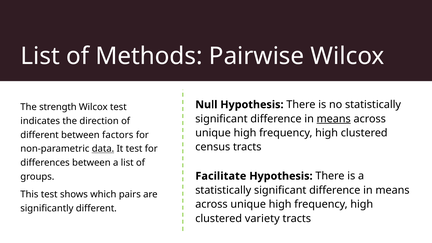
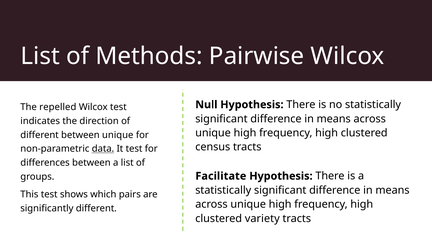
strength: strength -> repelled (58, 107)
means underline: present -> none (334, 119)
between factors: factors -> unique (118, 135)
